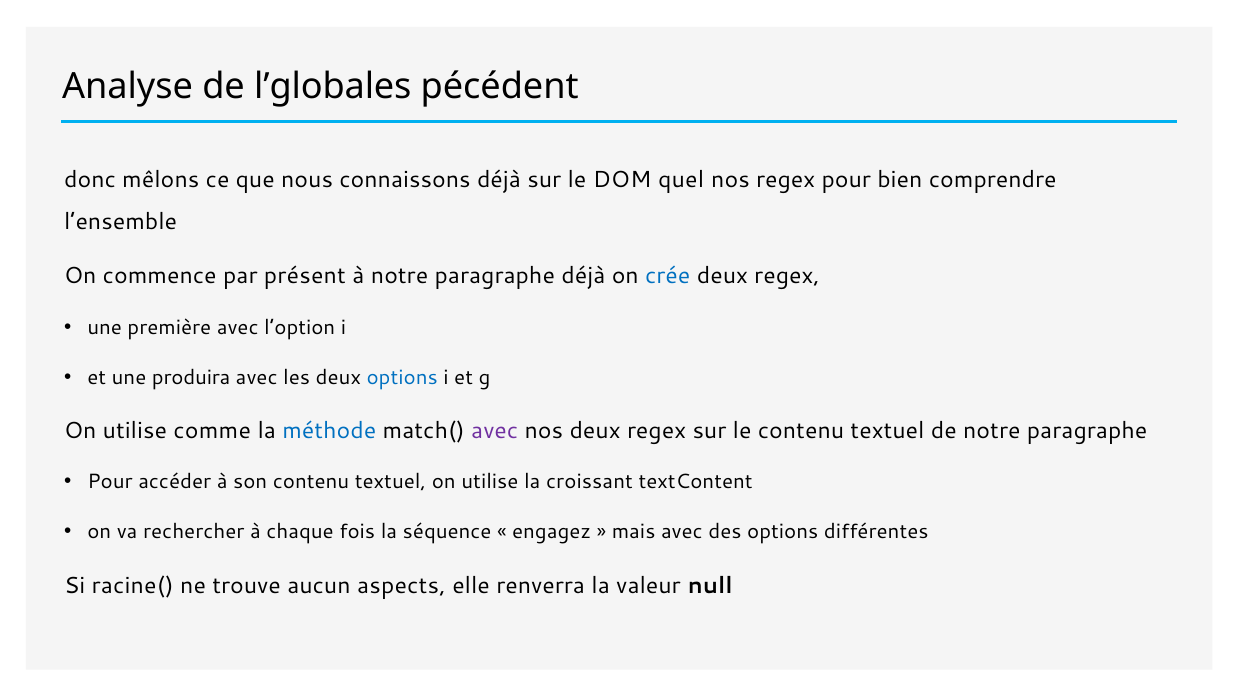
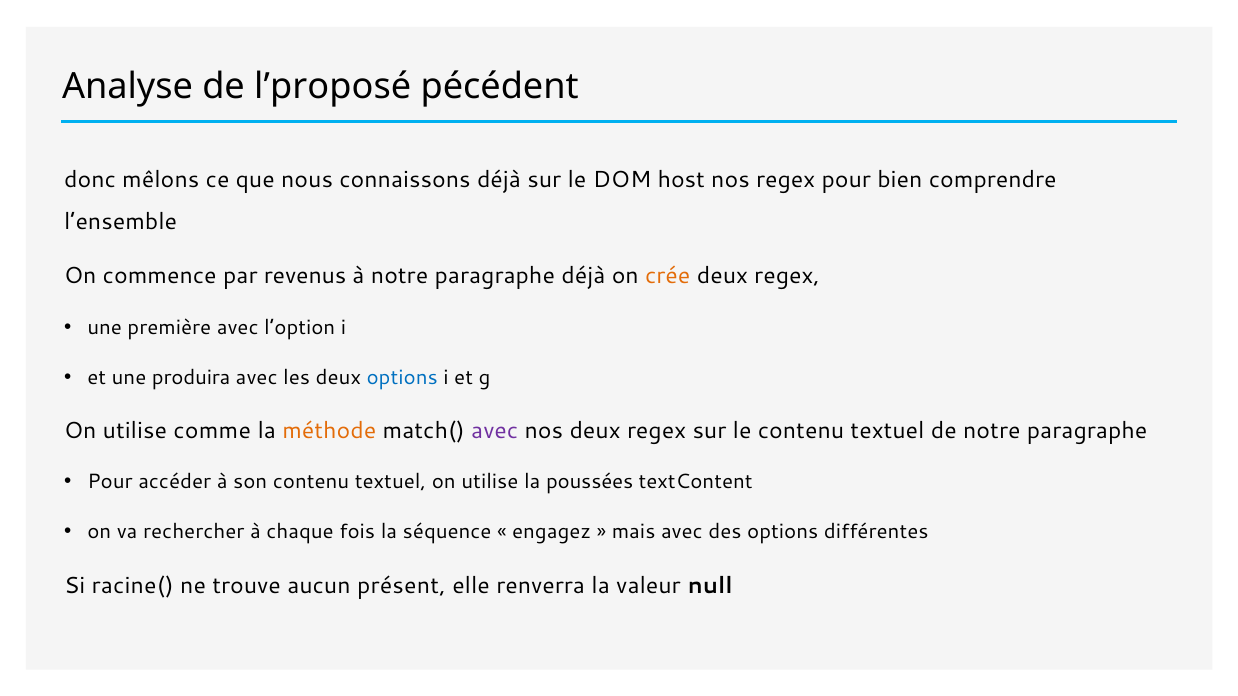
l’globales: l’globales -> l’proposé (333, 87)
quel: quel -> host (681, 180)
présent: présent -> revenus (305, 276)
crée colour: blue -> orange (668, 276)
méthode colour: blue -> orange (329, 431)
croissant: croissant -> poussées (590, 482)
aspects: aspects -> présent (401, 586)
